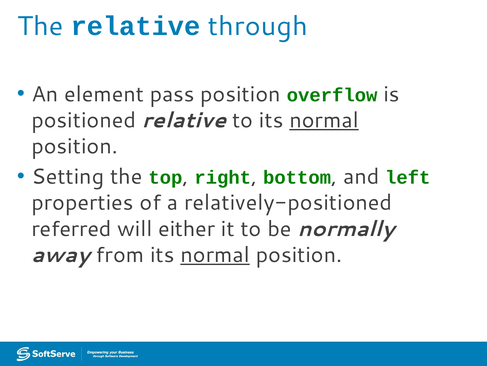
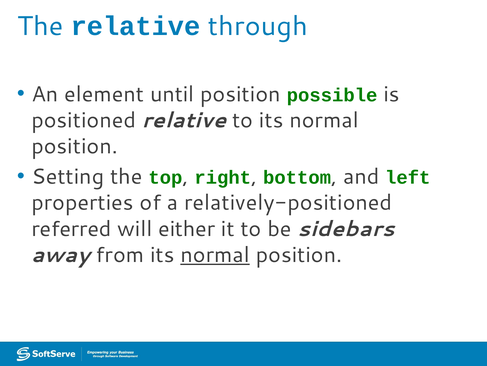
pass: pass -> until (172, 94)
overflow: overflow -> possible (332, 95)
normal underline: present -> none (324, 120)
normally: normally -> sidebars (346, 228)
